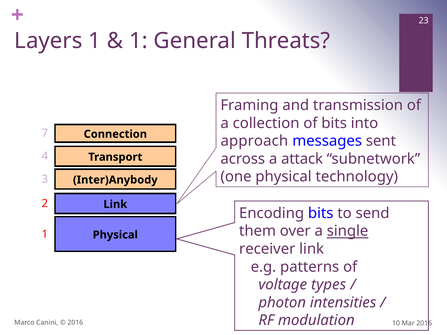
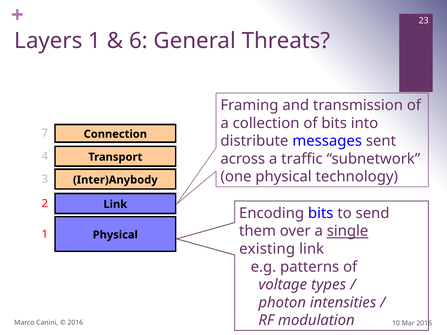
1: 1 -> 6 (138, 41)
approach: approach -> distribute (254, 141)
attack: attack -> traffic (302, 159)
receiver: receiver -> existing (267, 249)
